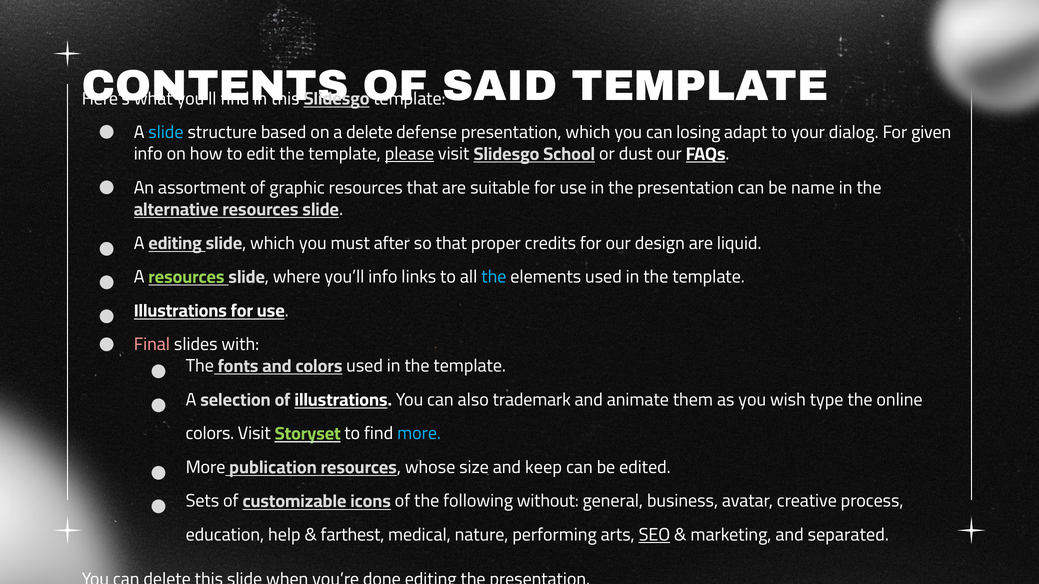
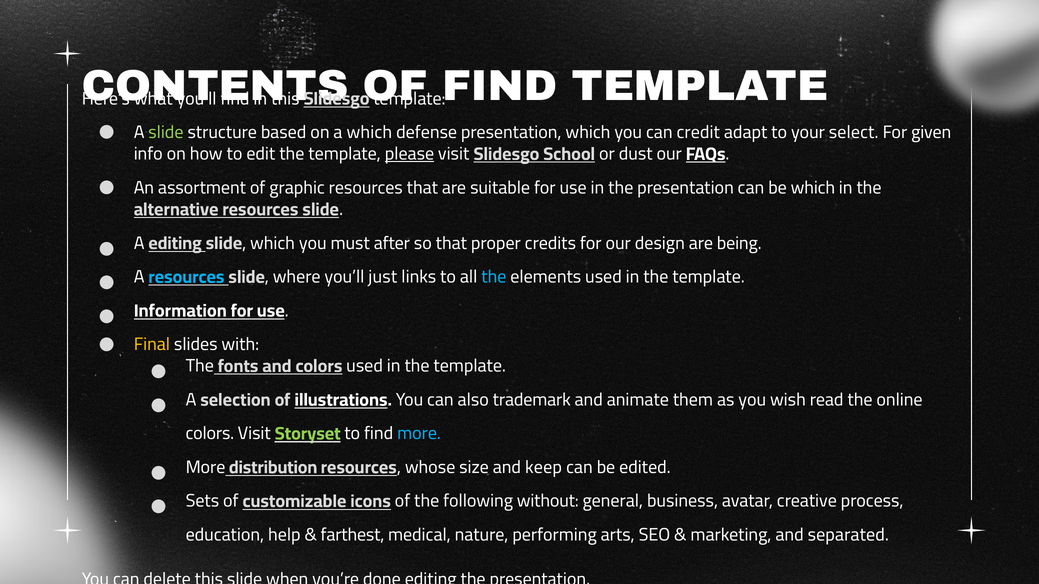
SAID: SAID -> FIND (500, 86)
slide colour: light blue -> light green (166, 132)
a delete: delete -> which (369, 132)
losing: losing -> credit (698, 132)
dialog: dialog -> select (854, 132)
be name: name -> which (813, 188)
liquid: liquid -> being (739, 243)
resources colour: light green -> light blue (186, 277)
you’ll info: info -> just (383, 277)
Illustrations: Illustrations -> Information (180, 311)
Final colour: pink -> yellow (152, 345)
type: type -> read (827, 400)
publication: publication -> distribution (273, 468)
SEO underline: present -> none (655, 535)
